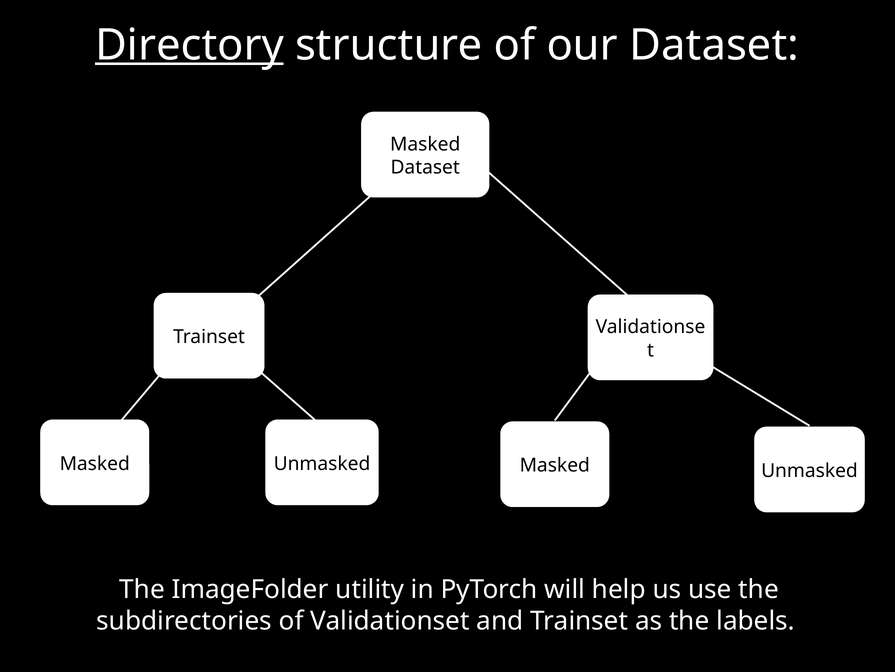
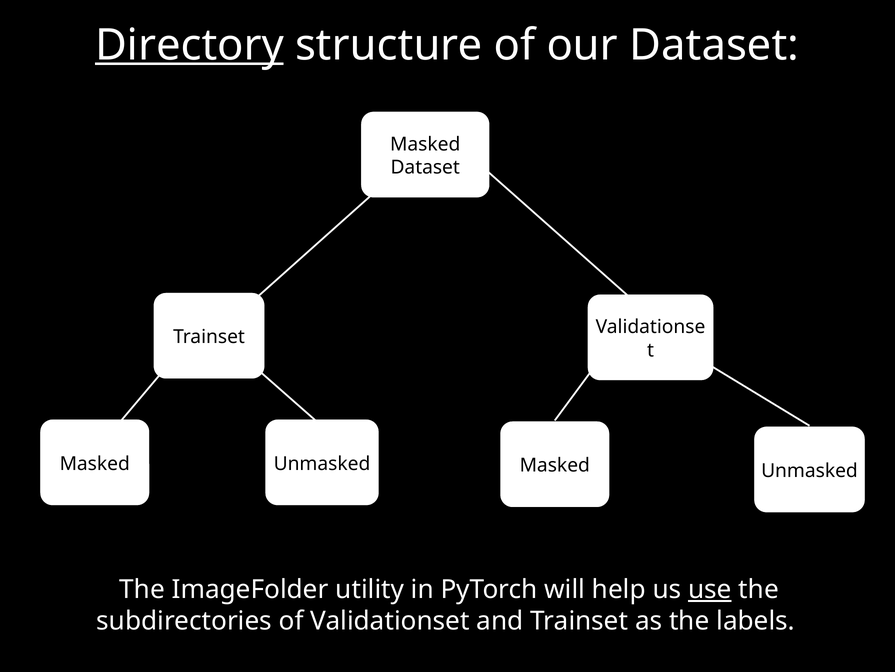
use underline: none -> present (710, 589)
